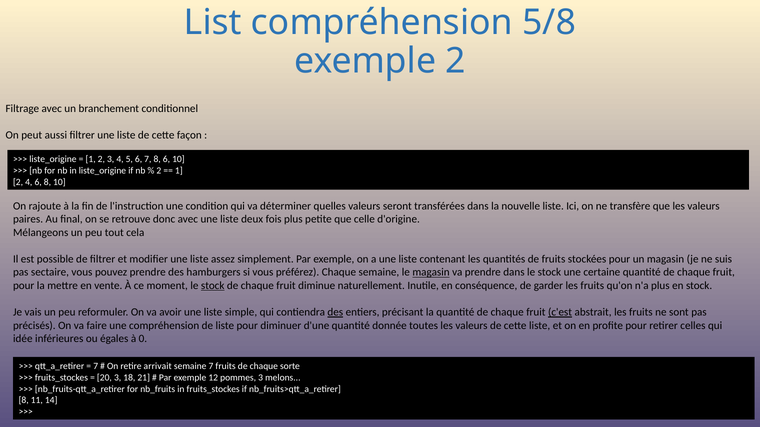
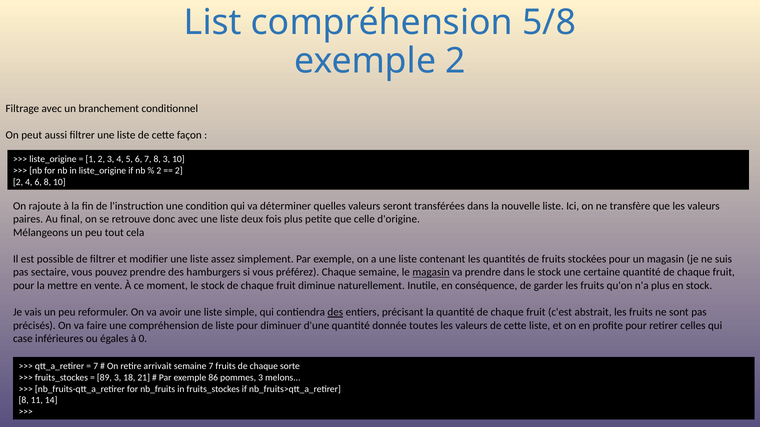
8 6: 6 -> 3 (166, 159)
1: 1 -> 2 (179, 171)
stock underline: present -> none (213, 286)
c'est underline: present -> none (560, 313)
idée: idée -> case (23, 339)
20: 20 -> 89 (104, 378)
12: 12 -> 86 (213, 378)
